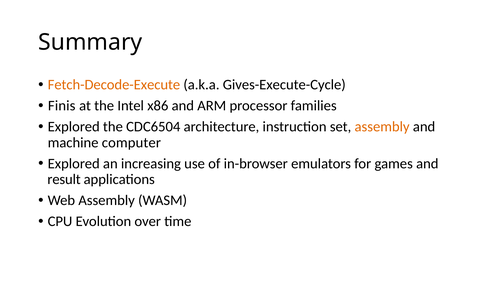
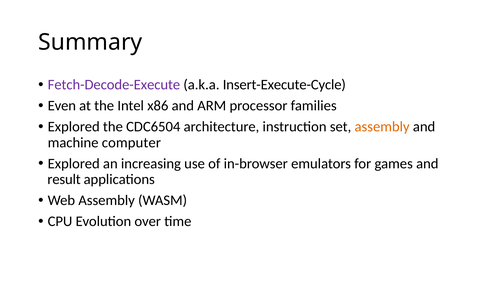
Fetch-Decode-Execute colour: orange -> purple (114, 85)
Gives-Execute-Cycle: Gives-Execute-Cycle -> Insert-Execute-Cycle (284, 85)
Finis: Finis -> Even (62, 106)
